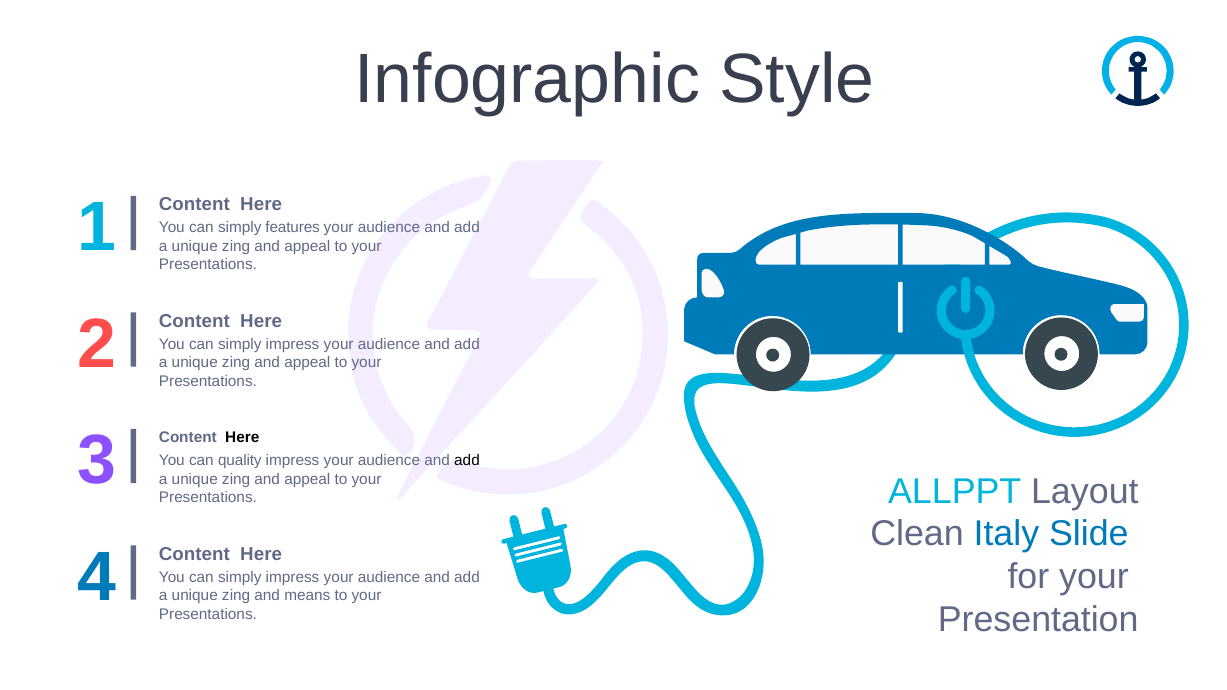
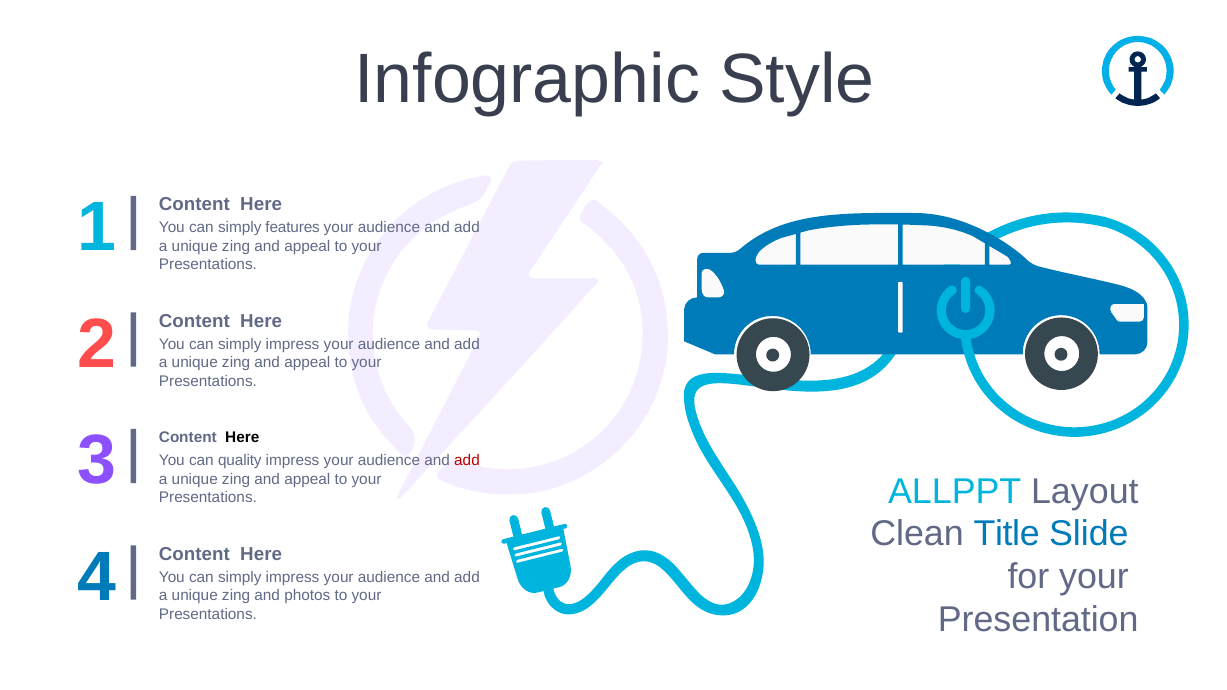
add colour: black -> red (467, 461)
Italy: Italy -> Title (1007, 534)
means: means -> photos (307, 596)
